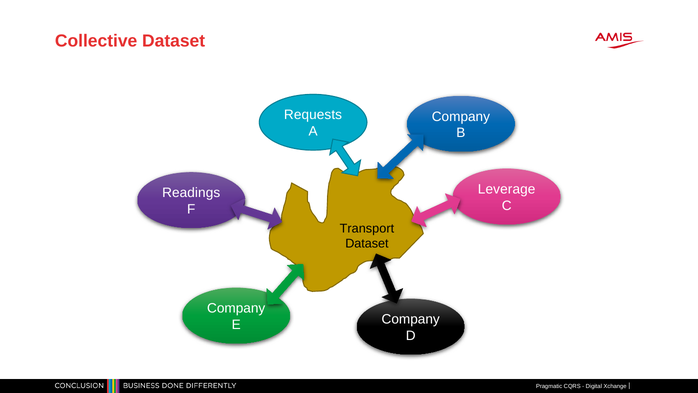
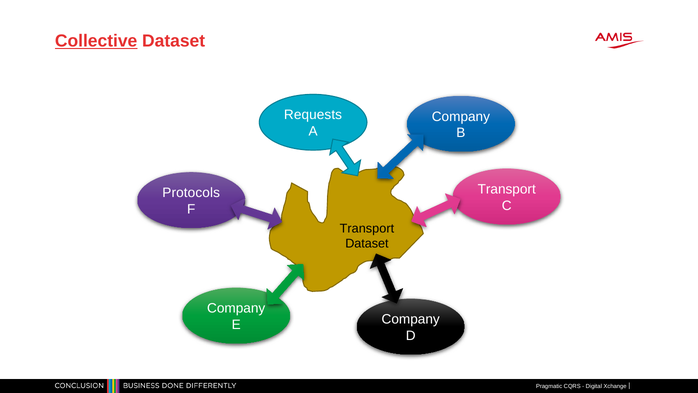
Collective underline: none -> present (96, 41)
Leverage: Leverage -> Transport (507, 189)
Readings: Readings -> Protocols (191, 193)
